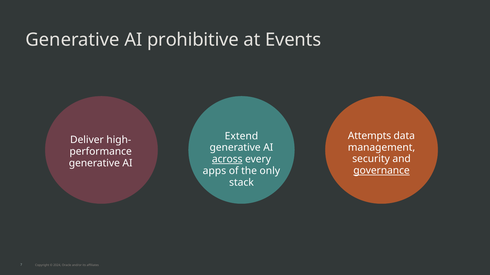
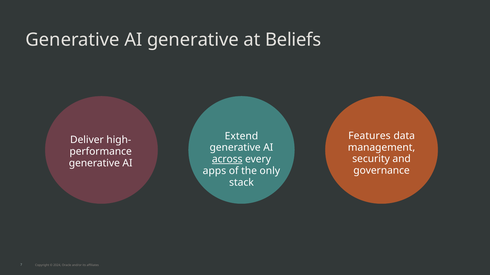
AI prohibitive: prohibitive -> generative (193, 40)
Events: Events -> Beliefs (293, 40)
Attempts: Attempts -> Features (369, 136)
governance underline: present -> none (382, 171)
